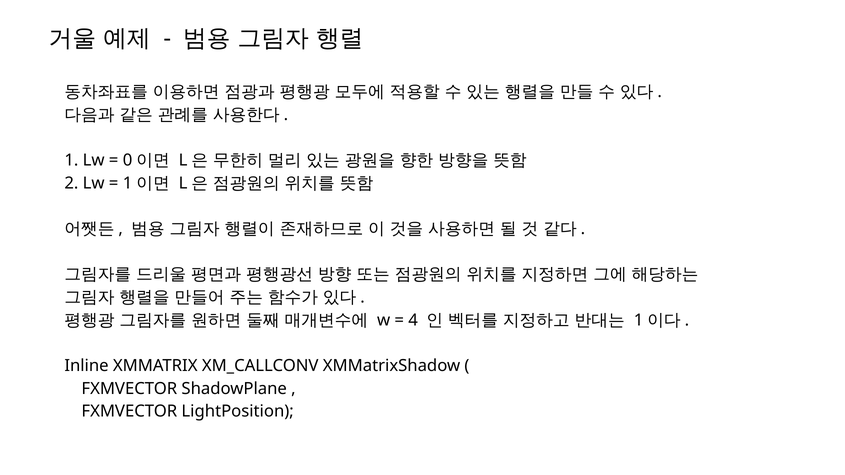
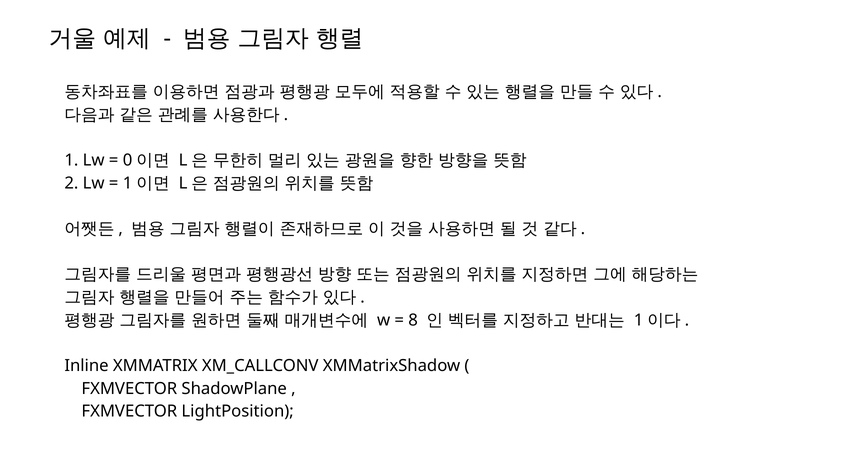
4: 4 -> 8 (413, 320)
